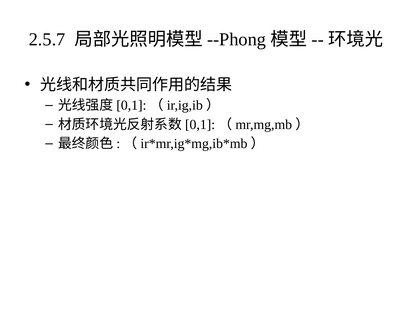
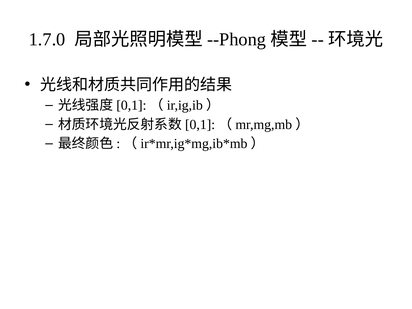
2.5.7: 2.5.7 -> 1.7.0 (47, 39)
